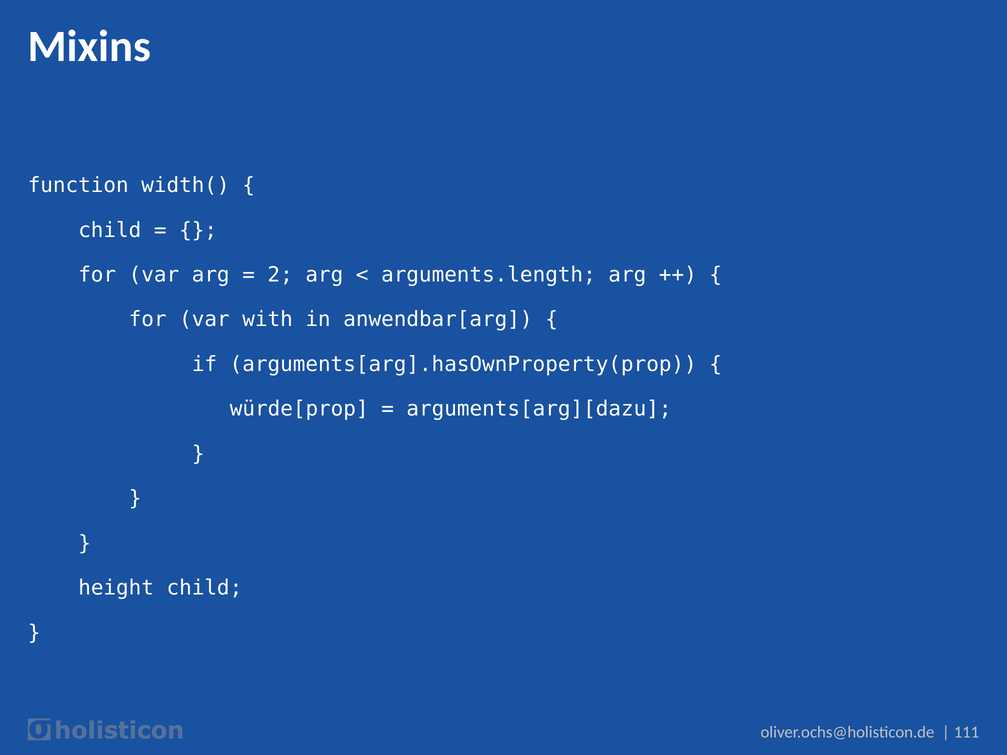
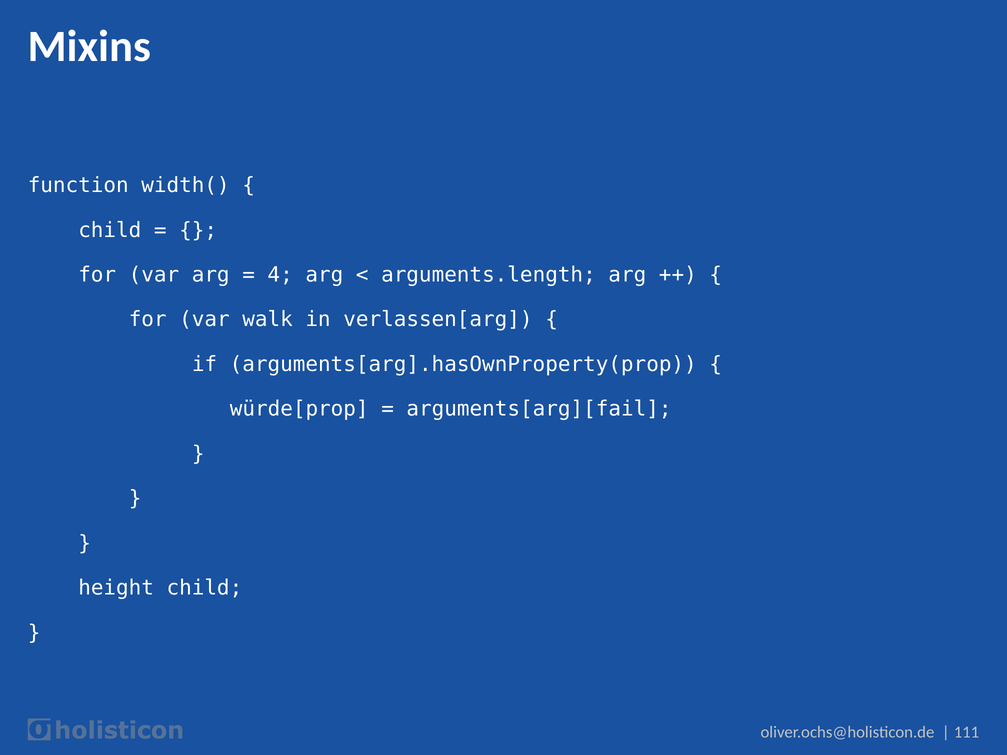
2: 2 -> 4 (280, 275)
with: with -> walk (268, 320)
anwendbar[arg: anwendbar[arg -> verlassen[arg (438, 320)
arguments[arg][dazu: arguments[arg][dazu -> arguments[arg][fail (539, 409)
